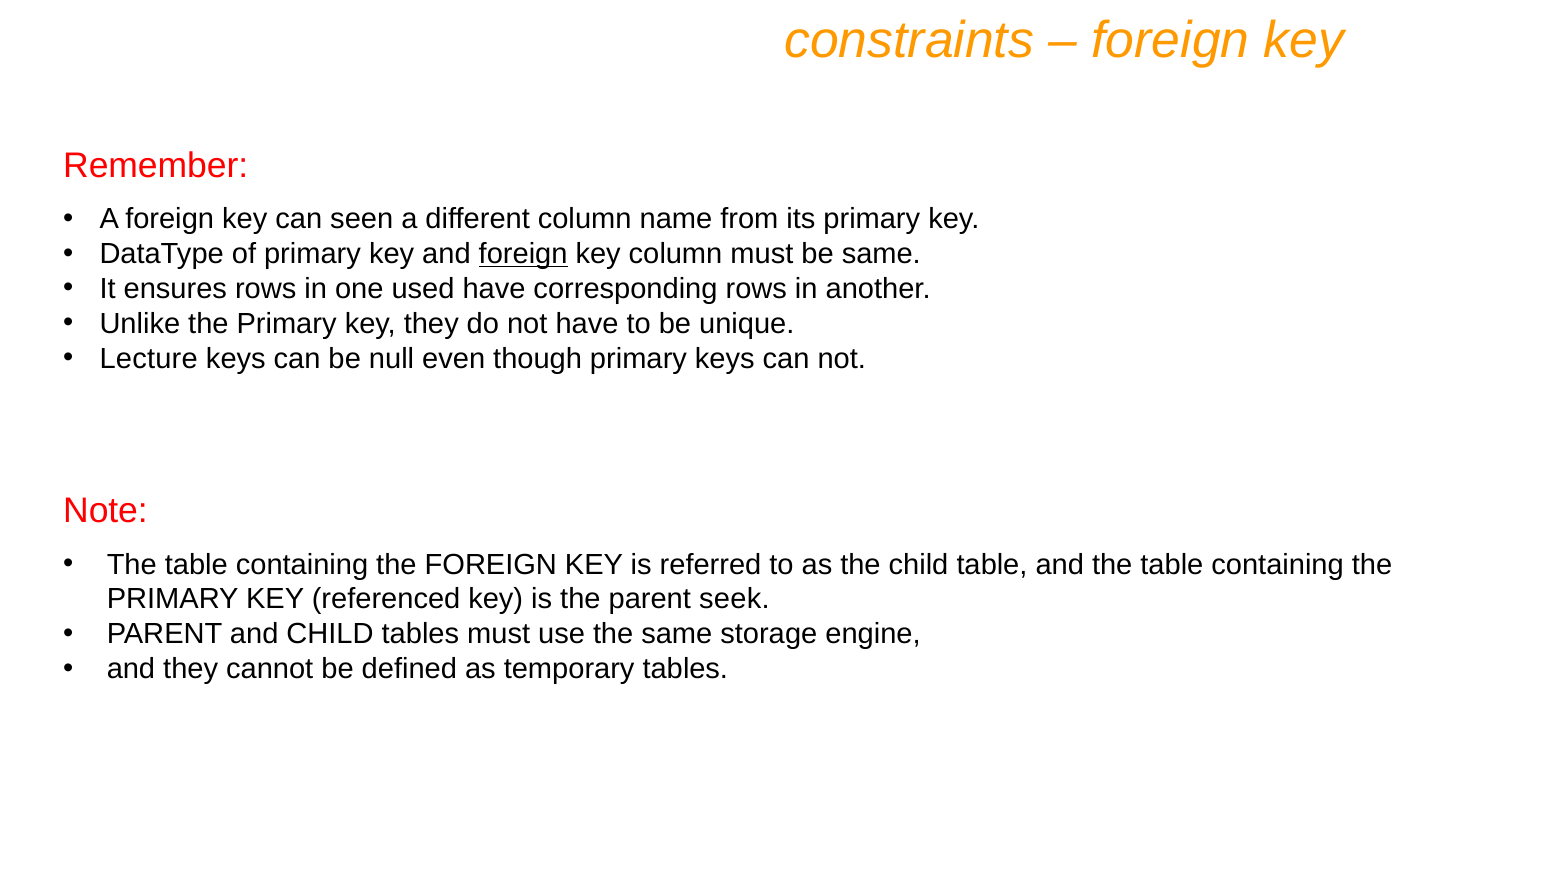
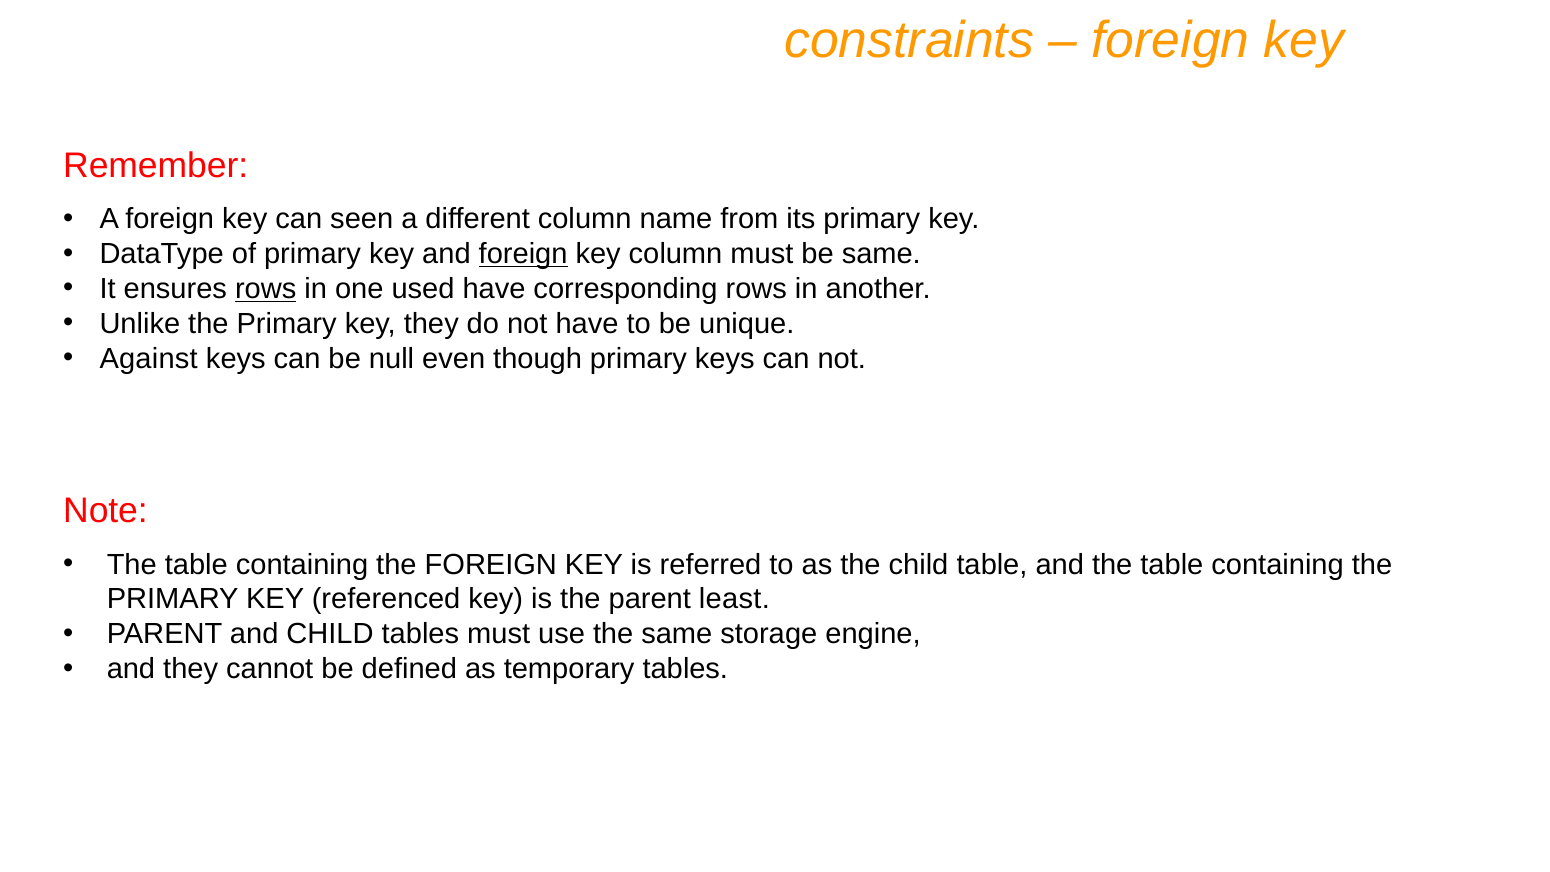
rows underline: none -> present (266, 289)
Lecture: Lecture -> Against (149, 359)
seek: seek -> least (734, 599)
